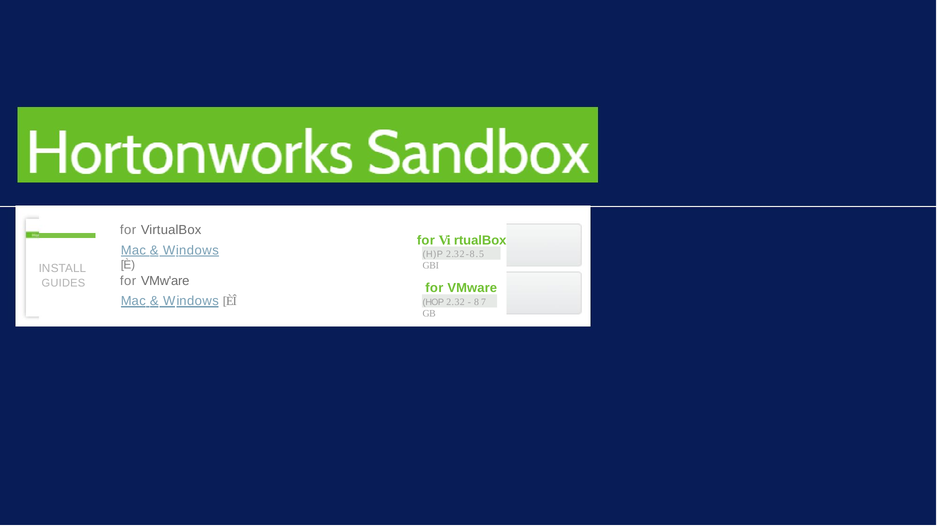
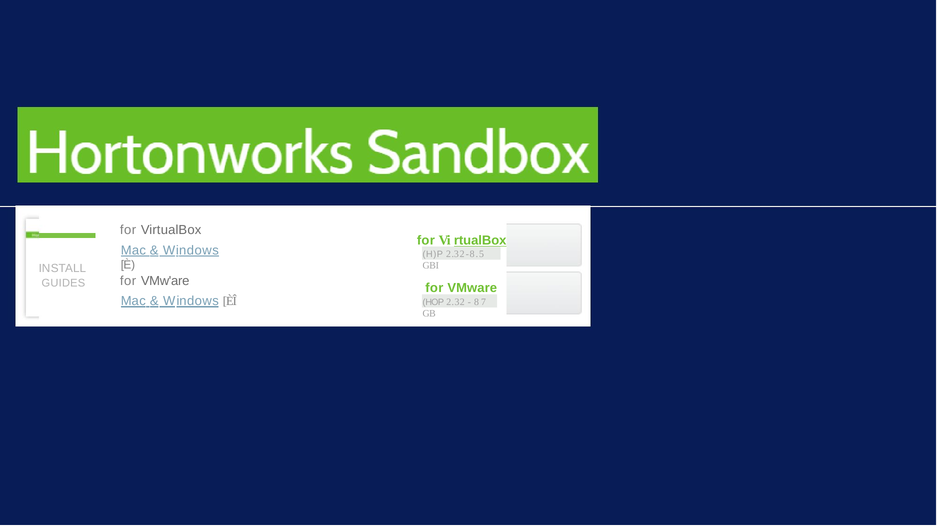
rtualBox underline: none -> present (480, 241)
